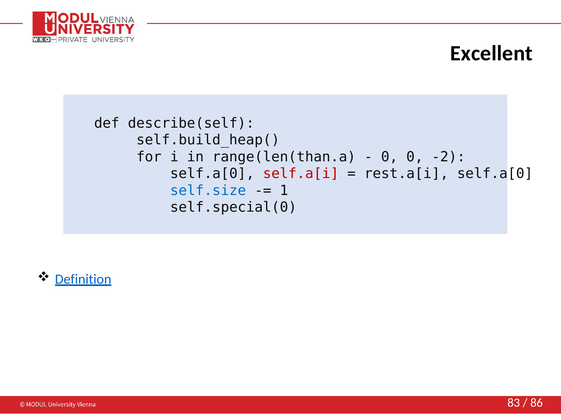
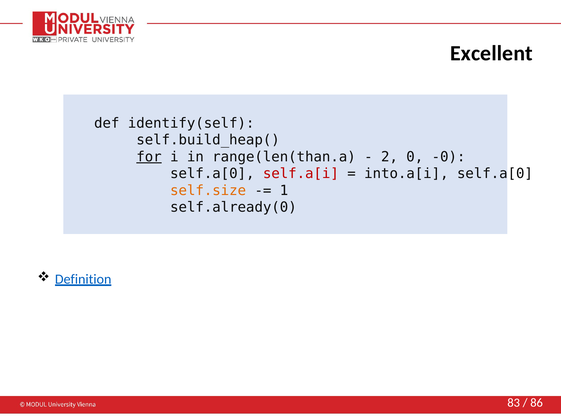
describe(self: describe(self -> identify(self (191, 123)
for underline: none -> present (149, 157)
0: 0 -> 2 (389, 157)
-2: -2 -> -0 (449, 157)
rest.a[i: rest.a[i -> into.a[i (406, 174)
self.size colour: blue -> orange (208, 191)
self.special(0: self.special(0 -> self.already(0 (233, 208)
